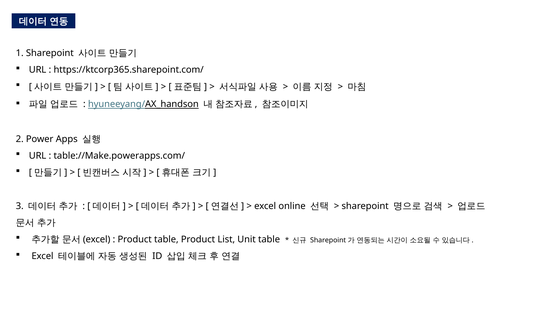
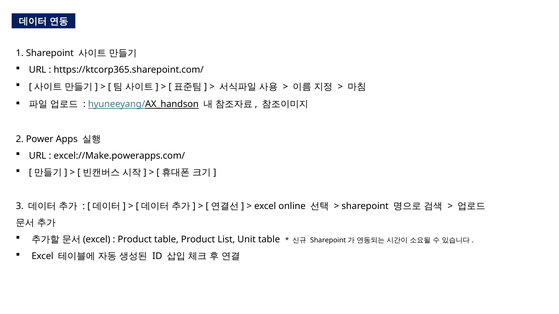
table://Make.powerapps.com/: table://Make.powerapps.com/ -> excel://Make.powerapps.com/ (119, 156)
